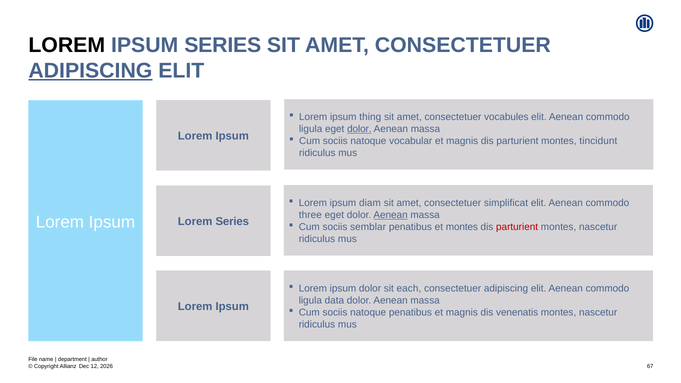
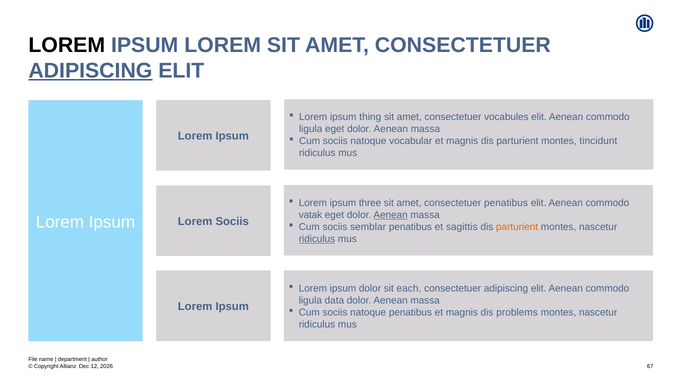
SERIES: SERIES -> LOREM (223, 45)
dolor underline: present -> none (359, 129)
diam: diam -> three (370, 203)
consectetuer simplificat: simplificat -> penatibus (506, 203)
three: three -> vatak (310, 215)
Lorem Series: Series -> Sociis (232, 222)
et montes: montes -> sagittis (462, 227)
parturient colour: red -> orange (517, 227)
ridiculus underline: none -> present (317, 239)
venenatis: venenatis -> problems (517, 313)
